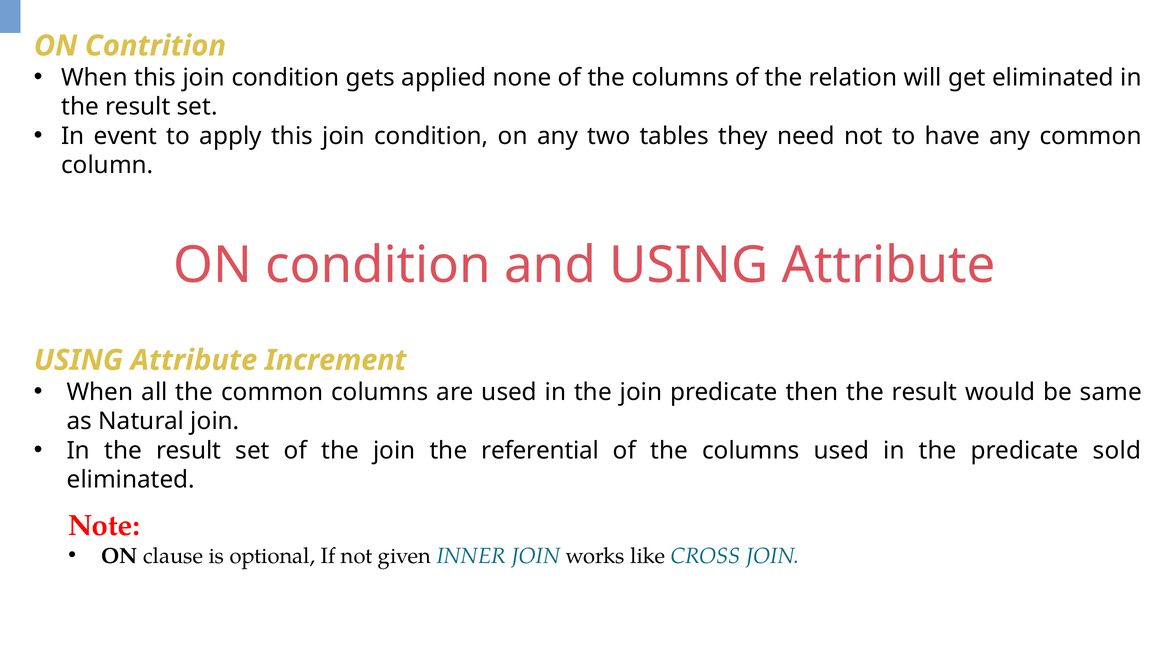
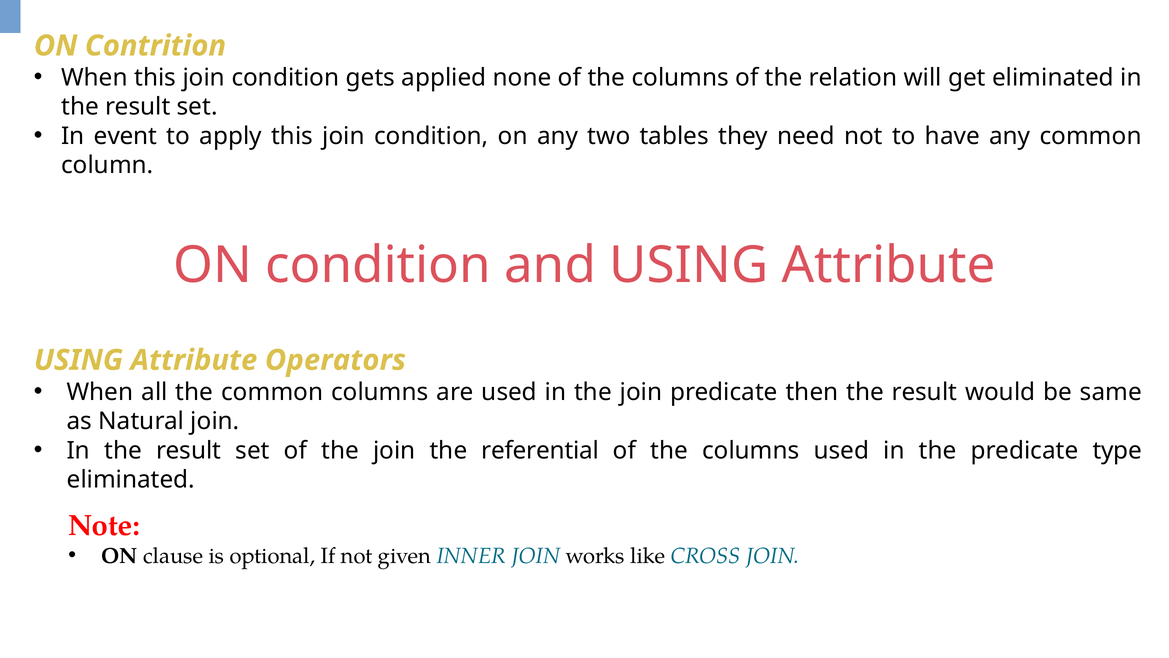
Increment: Increment -> Operators (335, 360)
sold: sold -> type (1117, 450)
